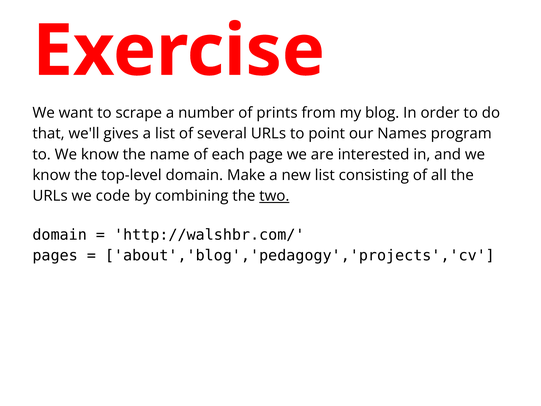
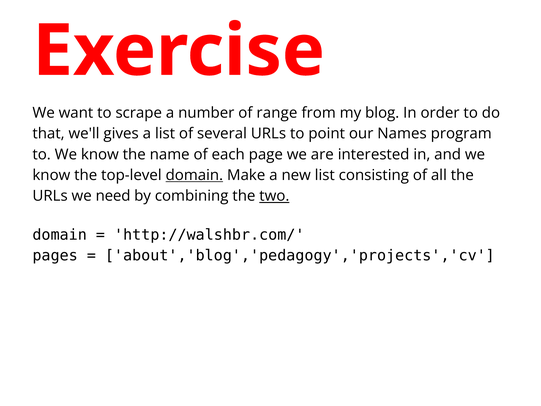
prints: prints -> range (277, 113)
domain underline: none -> present (194, 175)
code: code -> need (113, 196)
